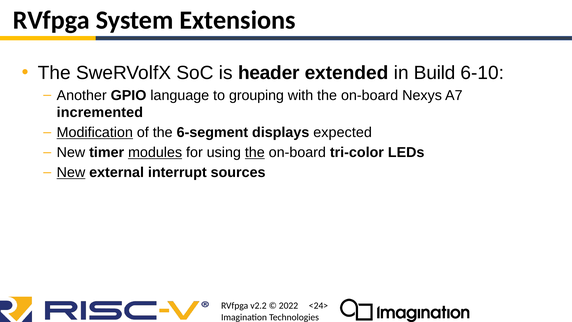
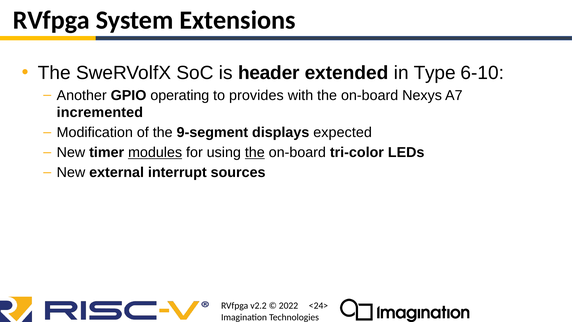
Build: Build -> Type (435, 73)
language: language -> operating (180, 95)
grouping: grouping -> provides (256, 95)
Modification underline: present -> none (95, 132)
6-segment: 6-segment -> 9-segment (212, 132)
New underline: present -> none (71, 172)
